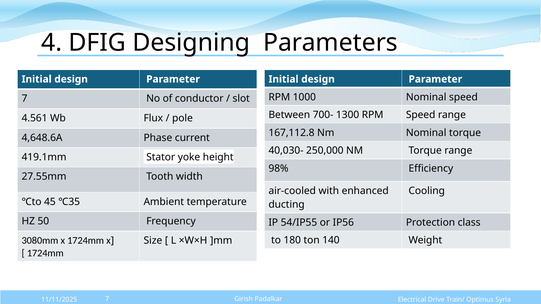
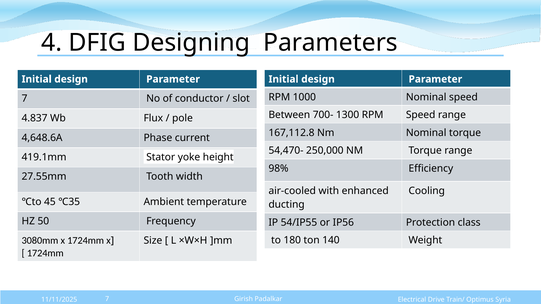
4.561: 4.561 -> 4.837 (35, 118)
40,030-: 40,030- -> 54,470- (286, 151)
